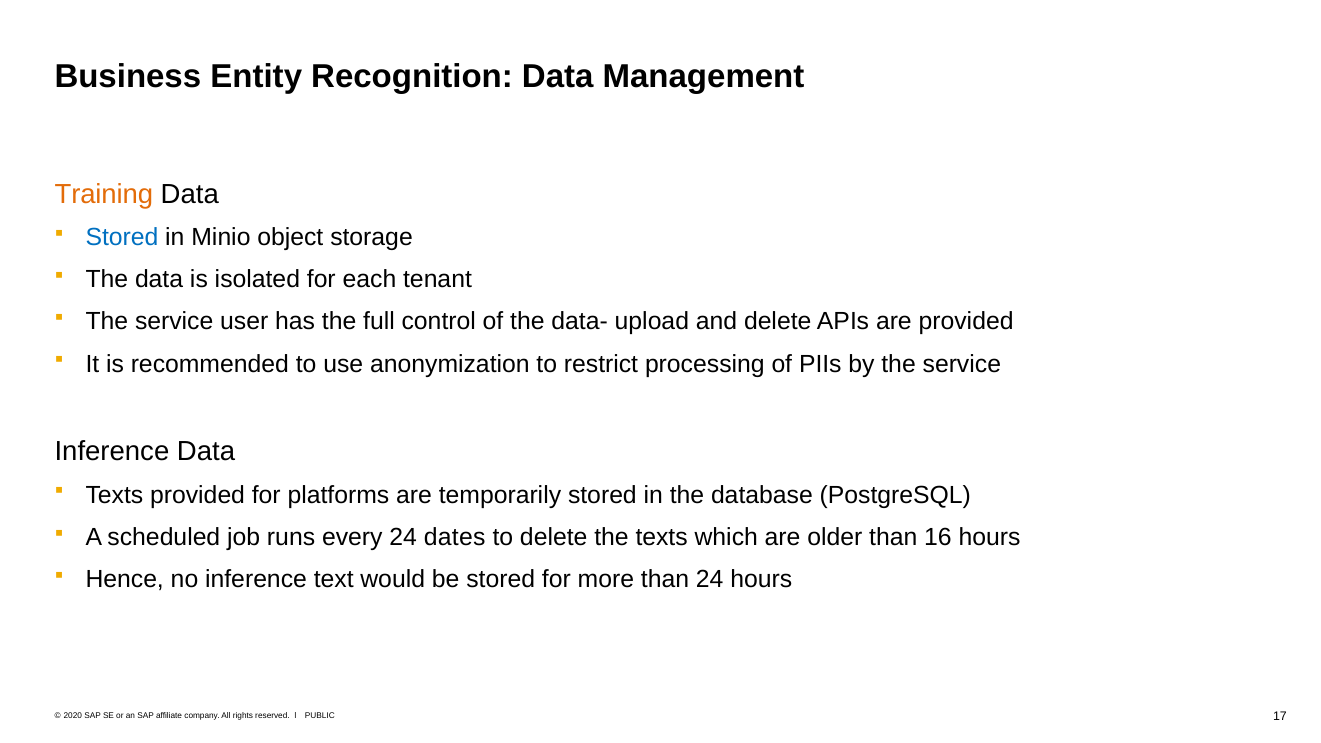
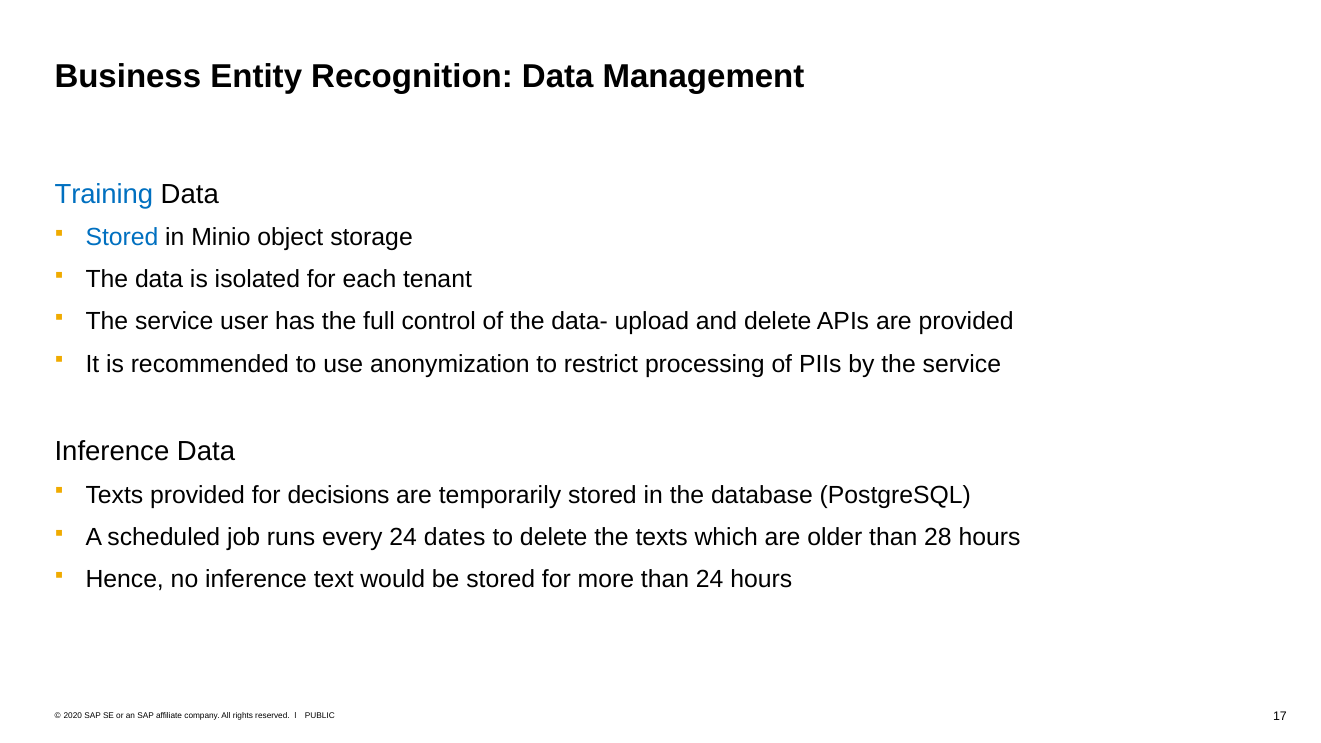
Training colour: orange -> blue (104, 194)
platforms: platforms -> decisions (339, 495)
16: 16 -> 28 (938, 537)
